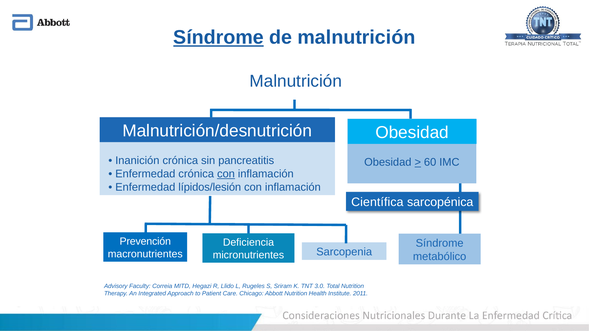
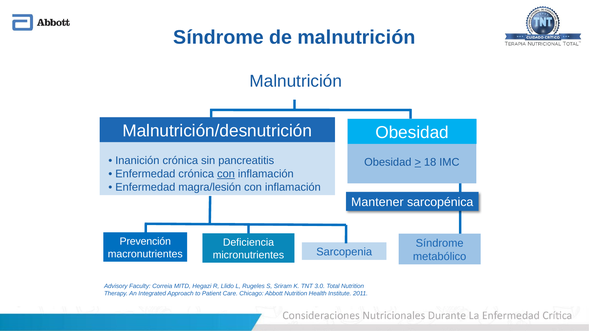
Síndrome underline: present -> none (219, 38)
60: 60 -> 18 (430, 162)
lípidos/lesión: lípidos/lesión -> magra/lesión (210, 187)
Científica: Científica -> Mantener (377, 202)
